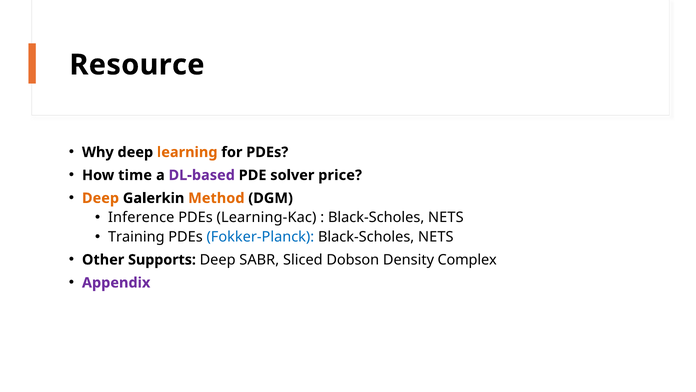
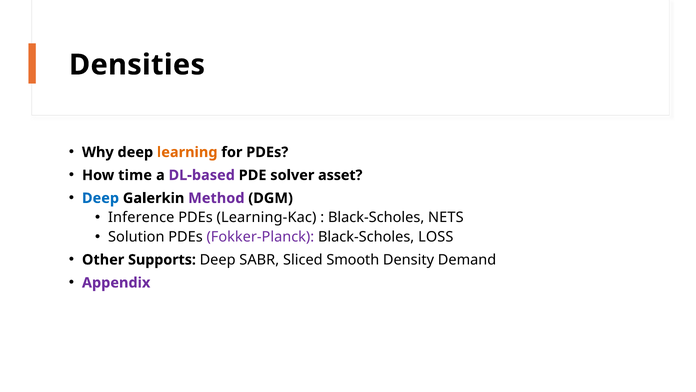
Resource: Resource -> Densities (137, 65)
price: price -> asset (340, 175)
Deep colour: orange -> blue (101, 198)
Method colour: orange -> purple (216, 198)
Training: Training -> Solution (136, 237)
Fokker-Planck colour: blue -> purple (260, 237)
NETS: NETS -> LOSS (436, 237)
Dobson: Dobson -> Smooth (353, 259)
Complex: Complex -> Demand (467, 259)
